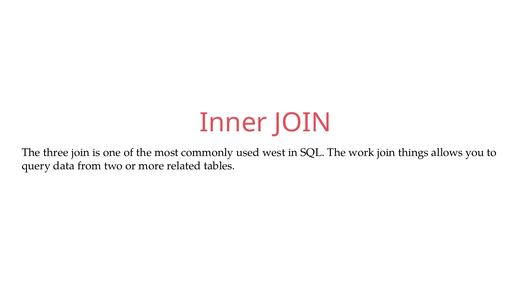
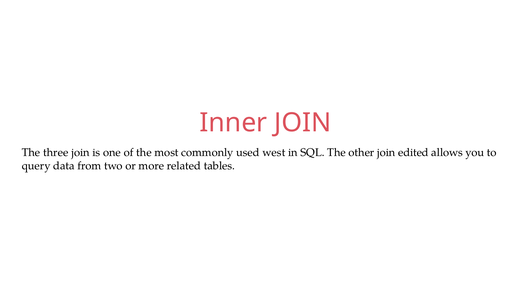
work: work -> other (361, 152)
things: things -> edited (413, 152)
